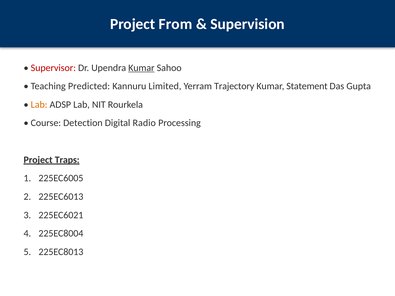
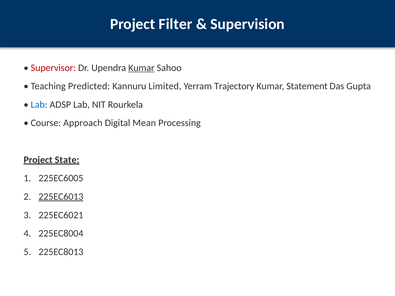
From: From -> Filter (176, 24)
Lab colour: orange -> blue (39, 105)
Detection: Detection -> Approach (83, 123)
Radio: Radio -> Mean (144, 123)
Traps: Traps -> State (67, 160)
225EC6013 underline: none -> present (61, 197)
